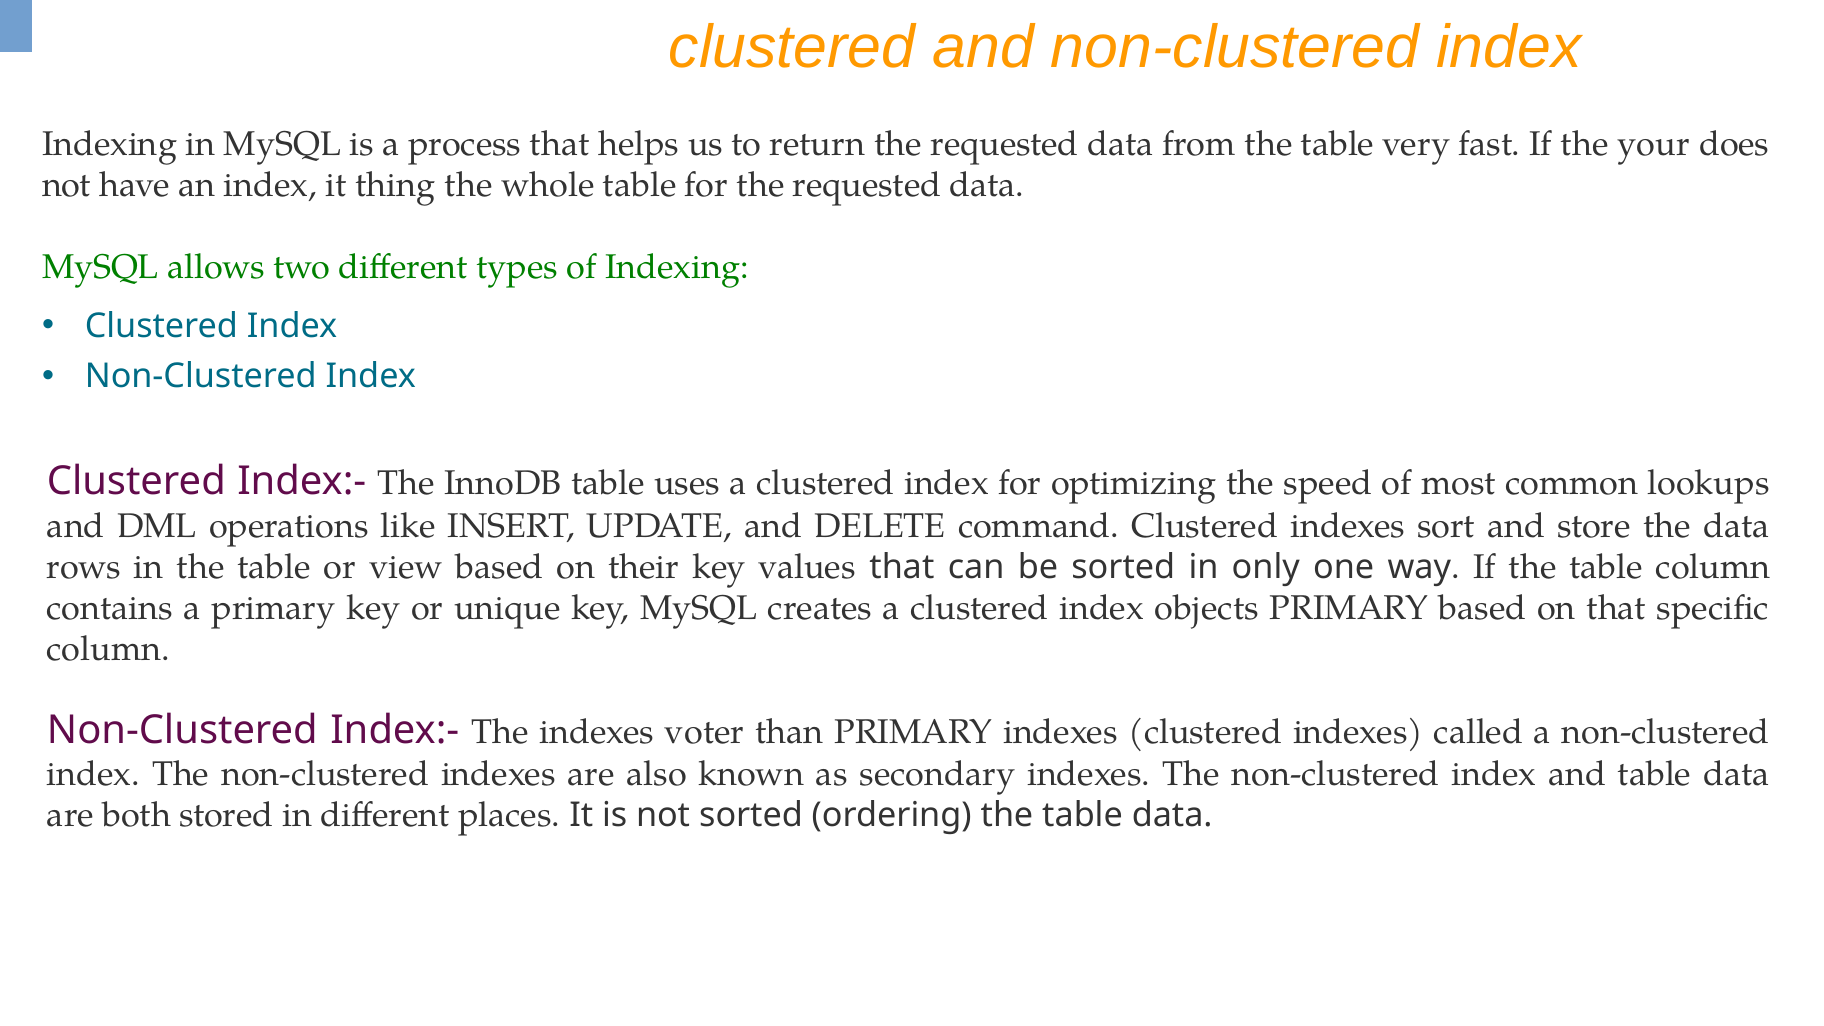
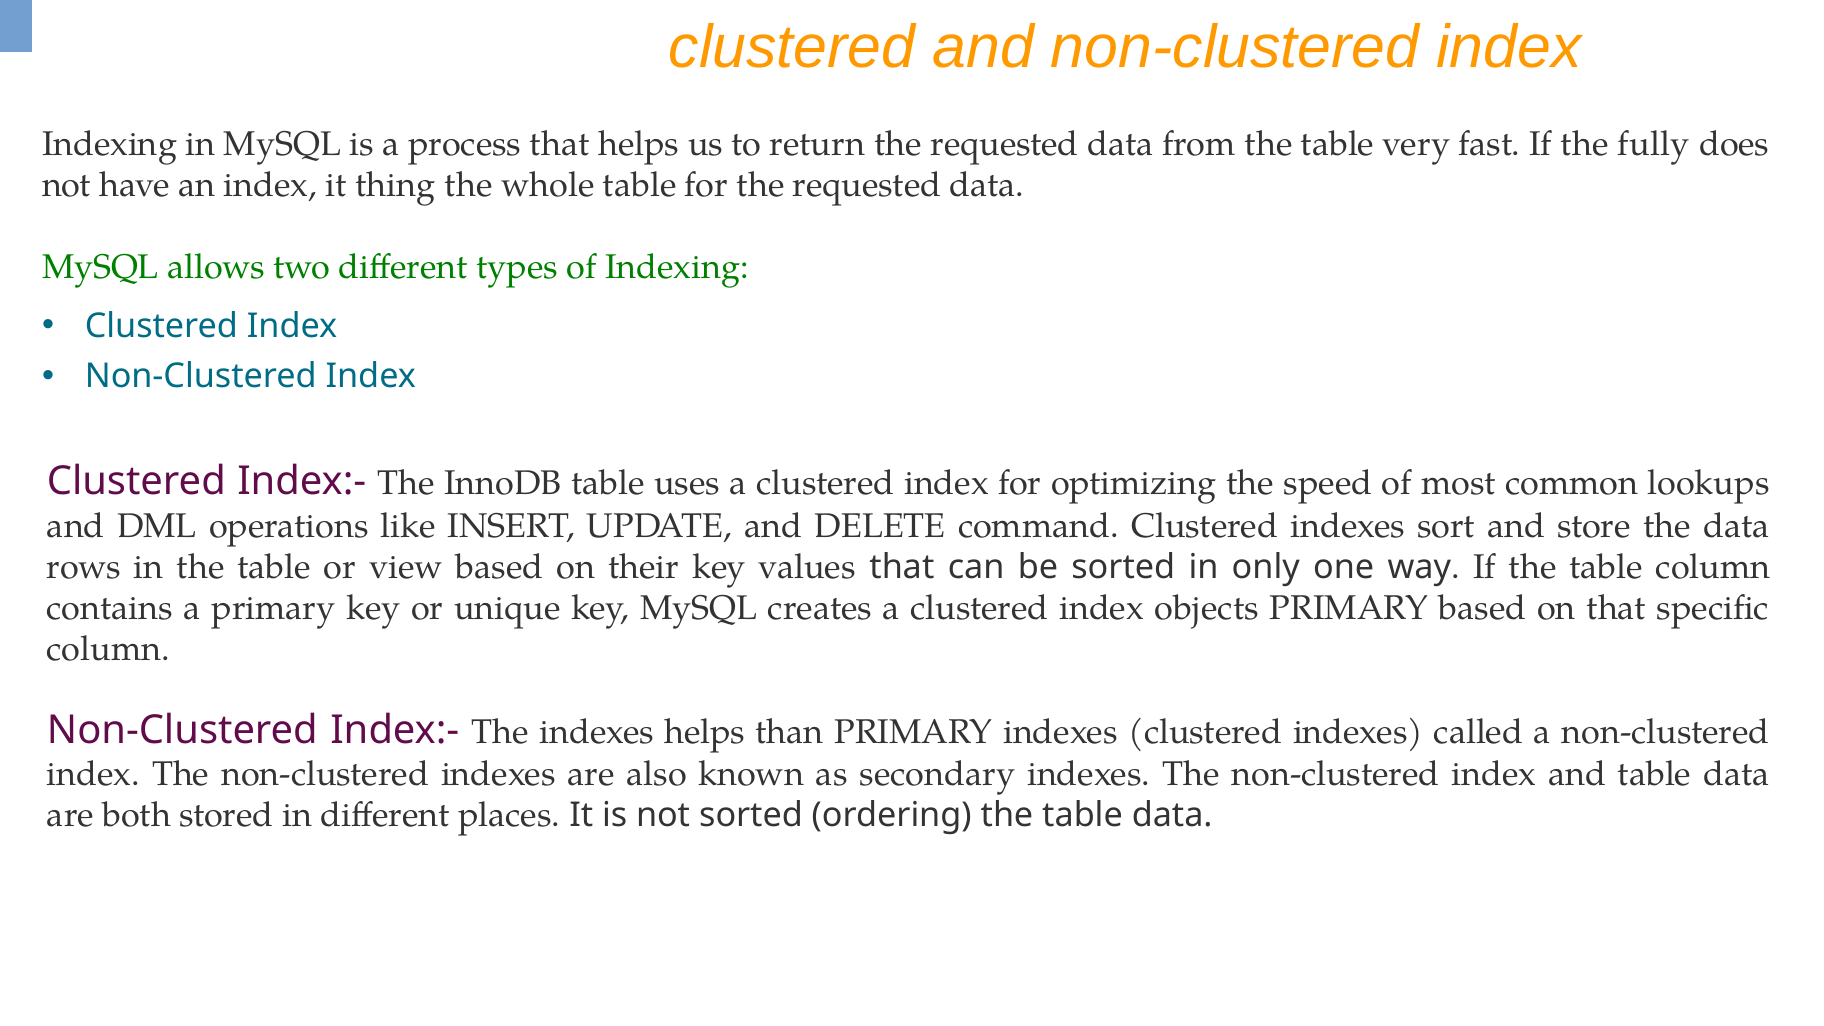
your: your -> fully (1654, 144)
indexes voter: voter -> helps (705, 732)
